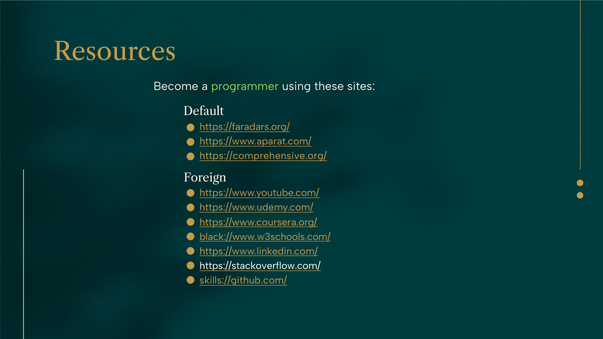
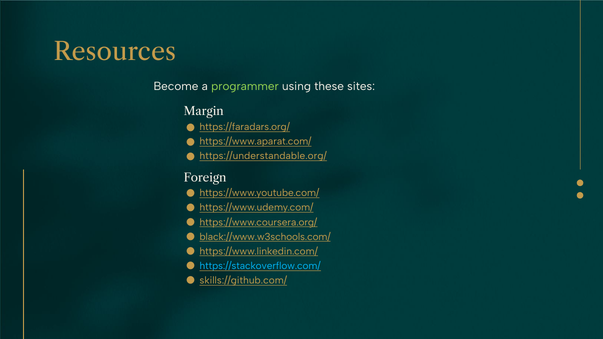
Default: Default -> Margin (204, 112)
https://comprehensive.org/: https://comprehensive.org/ -> https://understandable.org/ (263, 156)
https://stackoverflow.com/ colour: white -> light blue (260, 266)
